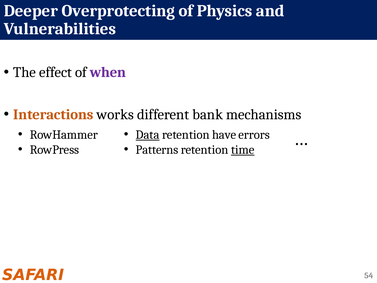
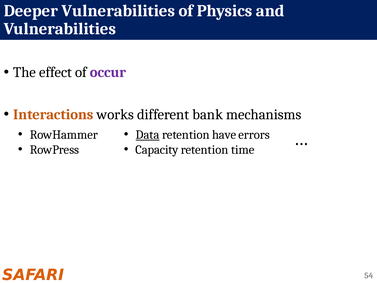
Deeper Overprotecting: Overprotecting -> Vulnerabilities (118, 11)
when: when -> occur (108, 72)
Patterns: Patterns -> Capacity (157, 150)
time underline: present -> none (243, 150)
